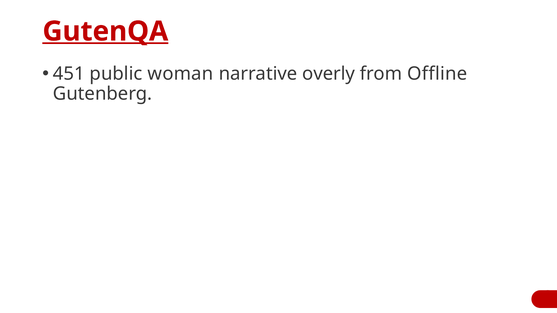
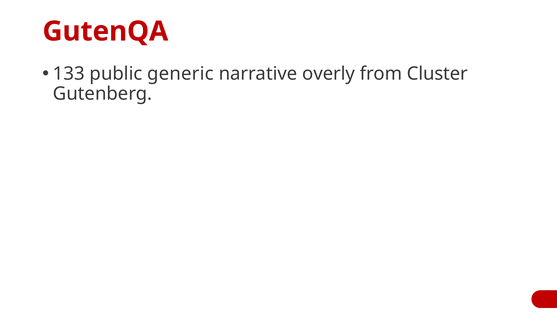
GutenQA underline: present -> none (105, 31)
451: 451 -> 133 (69, 74)
woman: woman -> generic (180, 74)
Offline: Offline -> Cluster (437, 74)
